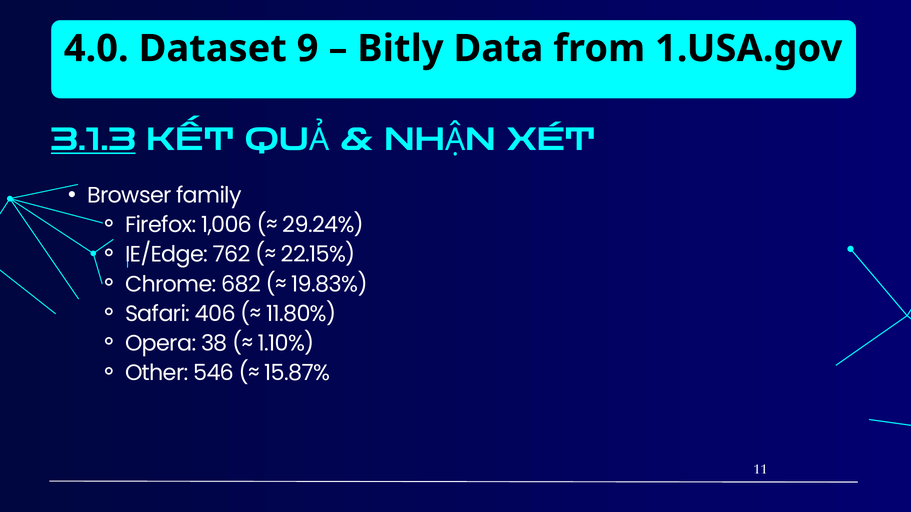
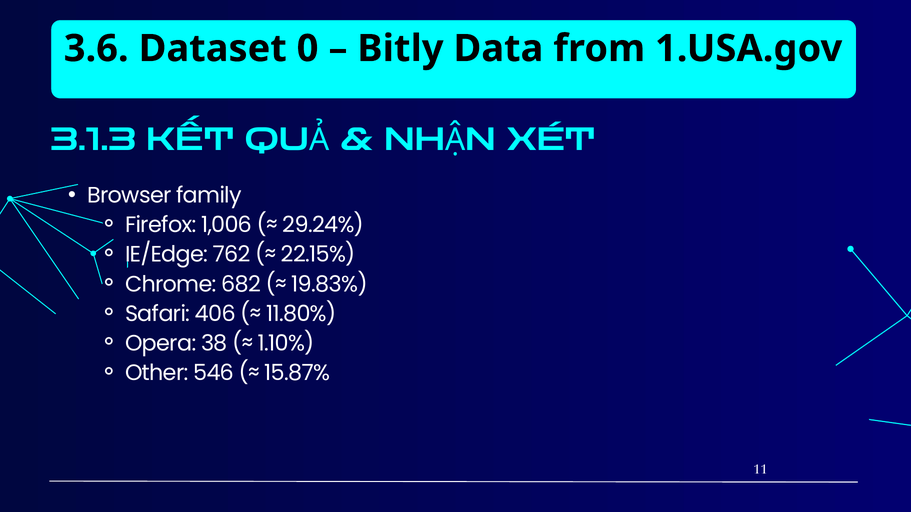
4.0: 4.0 -> 3.6 (96, 49)
9: 9 -> 0 (308, 49)
3.1.3 underline: present -> none (93, 140)
